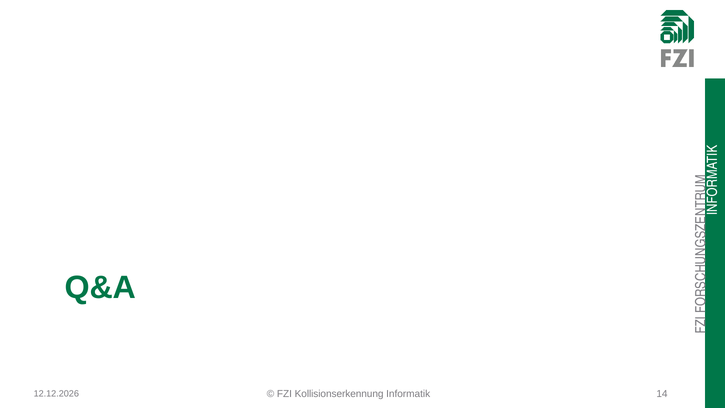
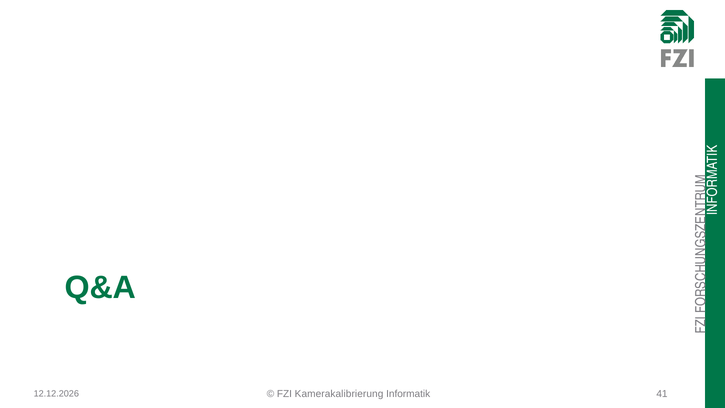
Kollisionserkennung: Kollisionserkennung -> Kamerakalibrierung (339, 394)
14: 14 -> 41 (662, 394)
